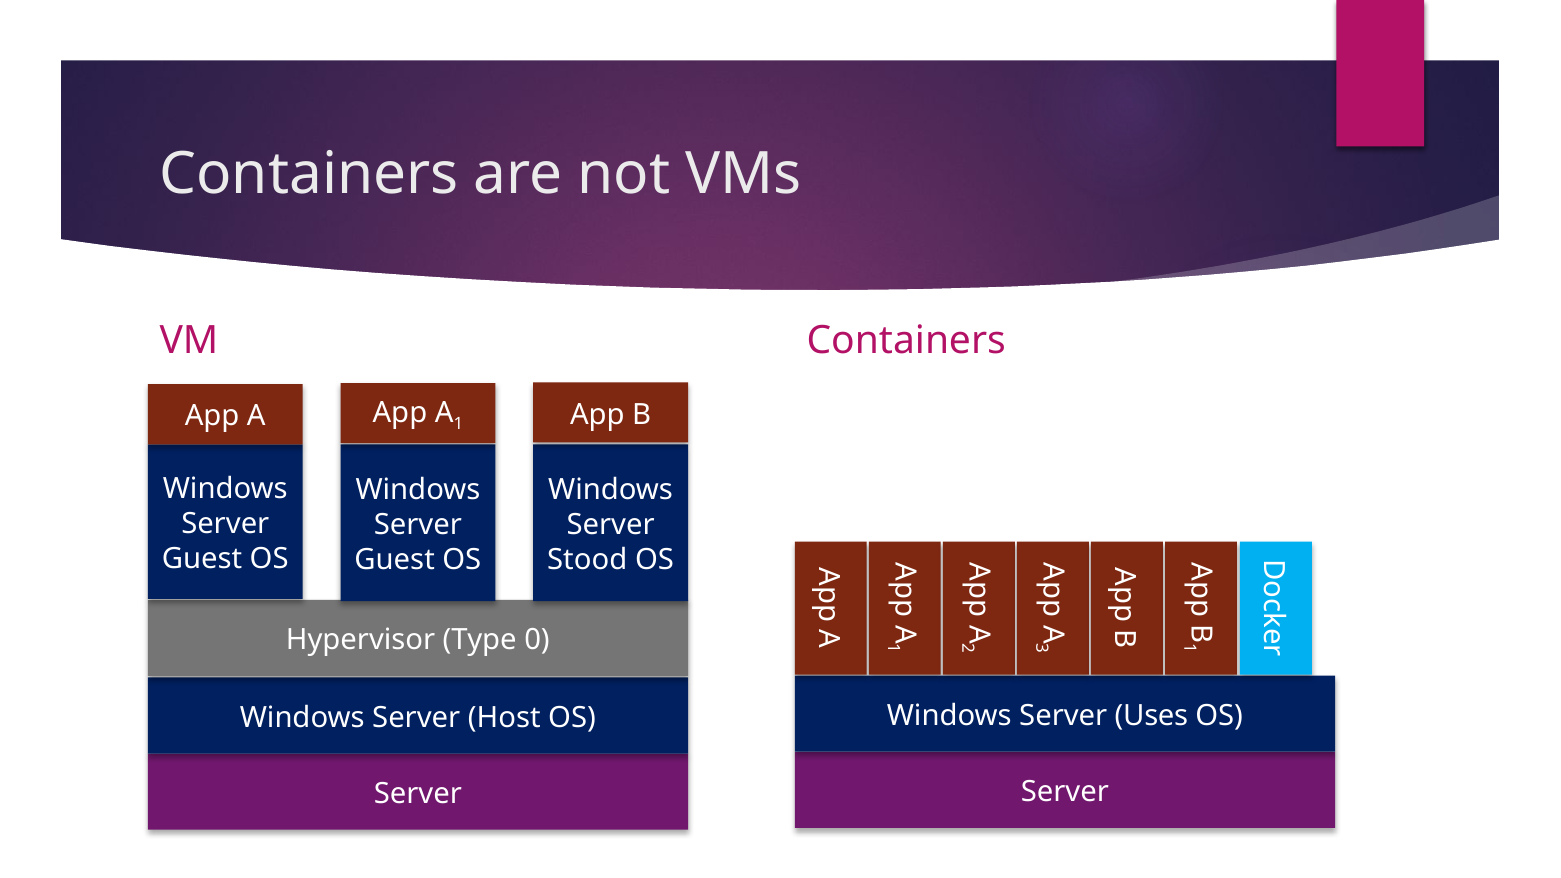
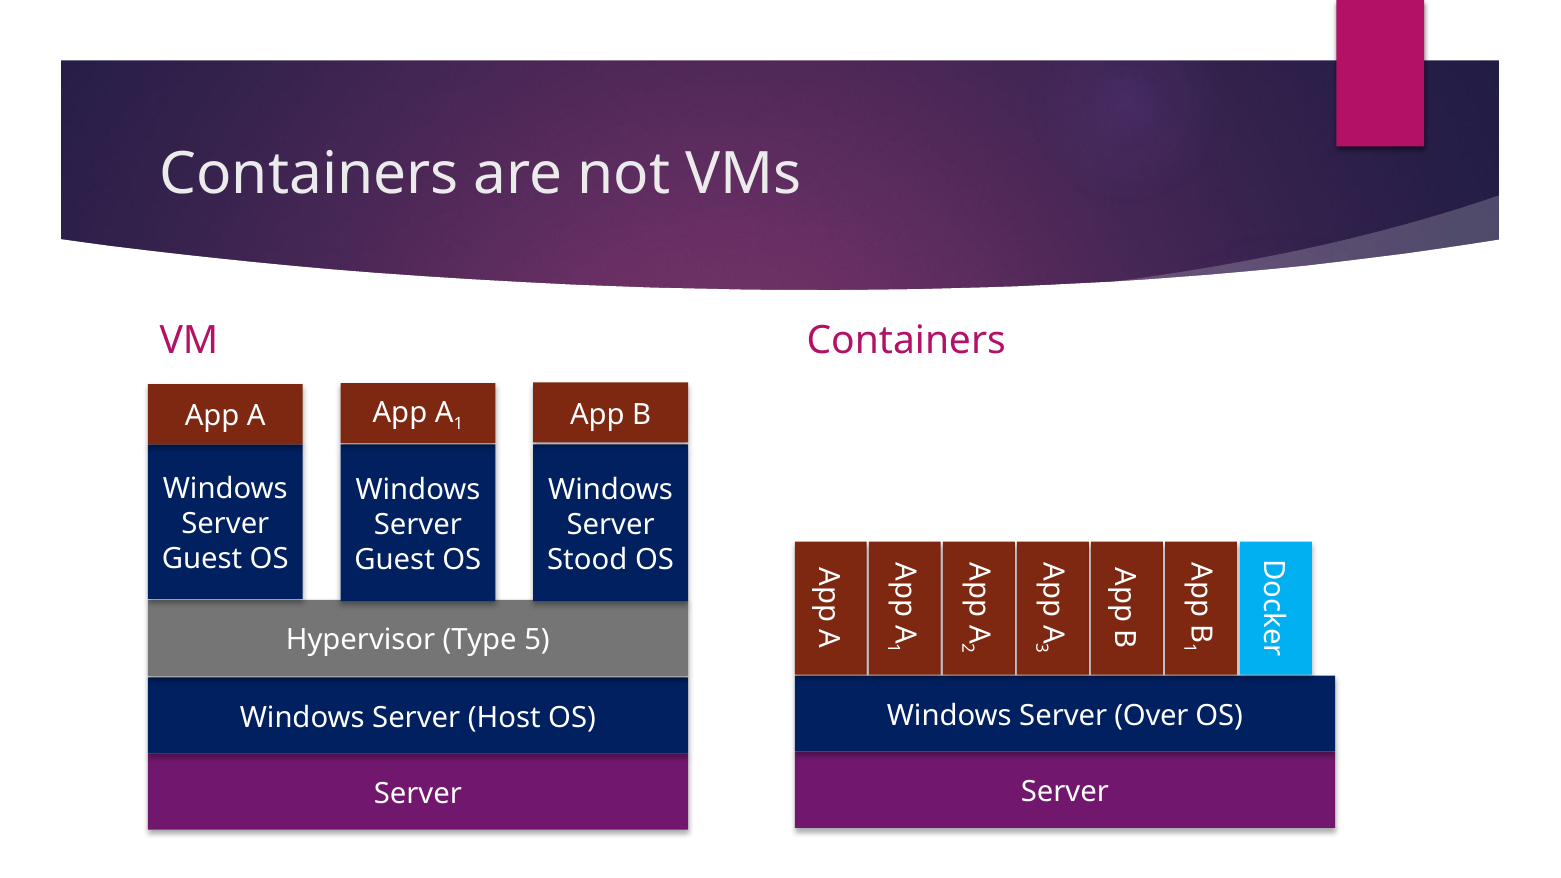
0: 0 -> 5 (537, 640)
Uses: Uses -> Over (1151, 716)
